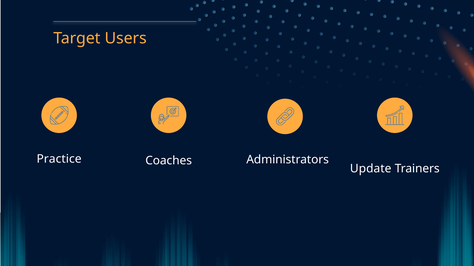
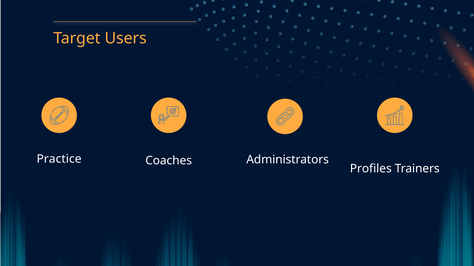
Update: Update -> Profiles (371, 169)
